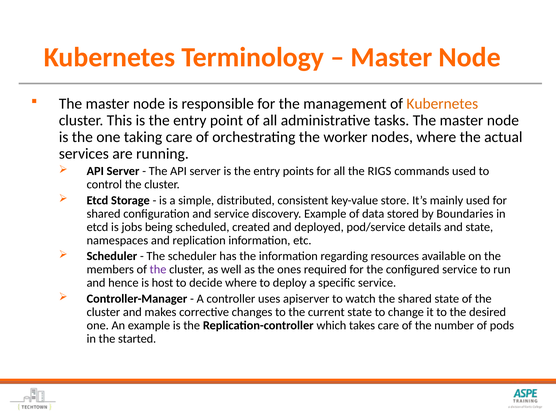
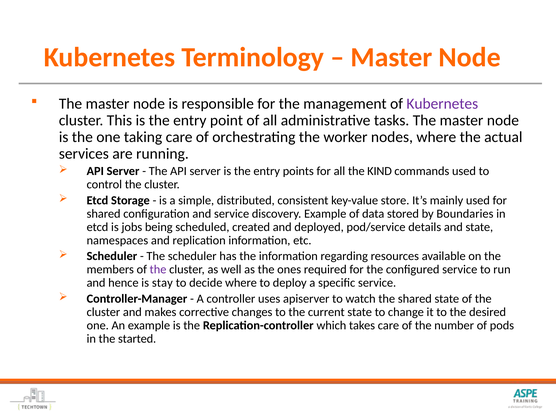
Kubernetes colour: orange -> purple (442, 104)
RIGS: RIGS -> KIND (380, 171)
host: host -> stay (162, 283)
